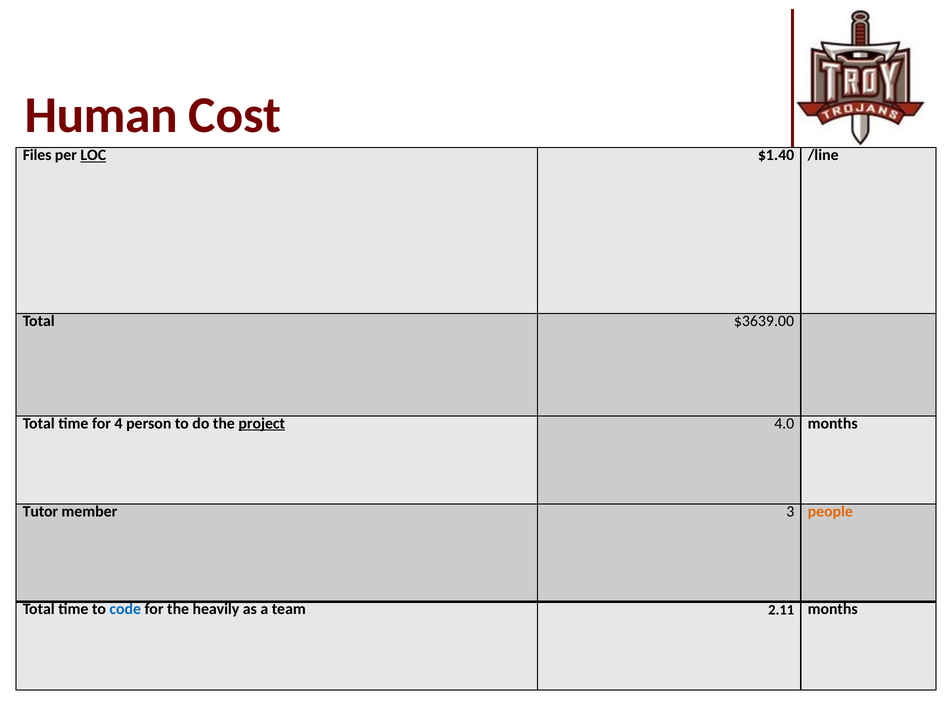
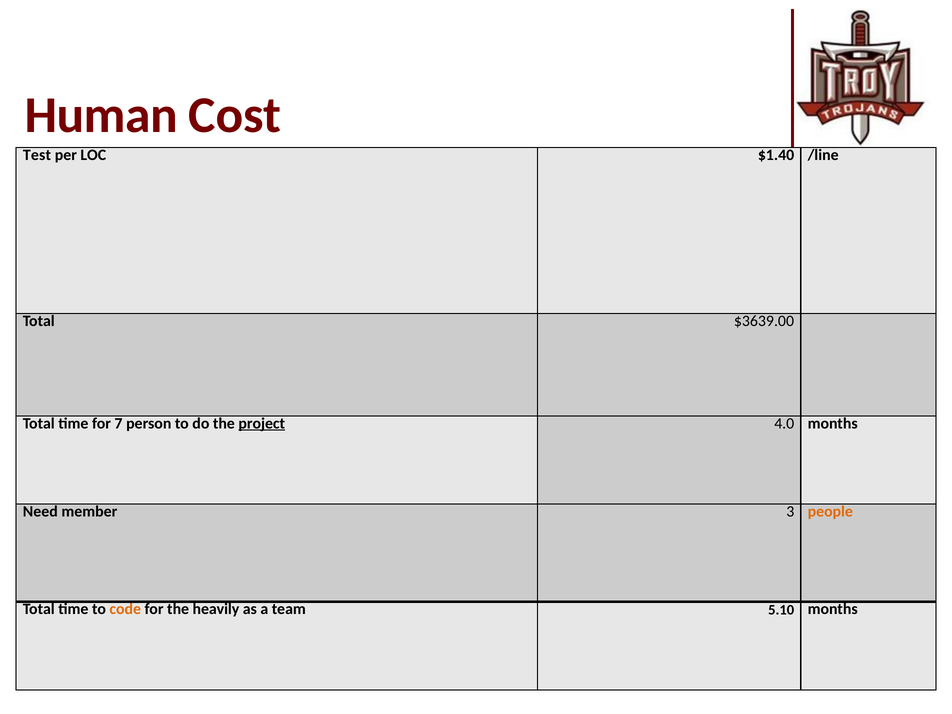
Files: Files -> Test (37, 155)
LOC underline: present -> none (93, 155)
4: 4 -> 7 (119, 423)
Tutor: Tutor -> Need (40, 512)
code colour: blue -> orange (125, 609)
2.11: 2.11 -> 5.10 (781, 610)
